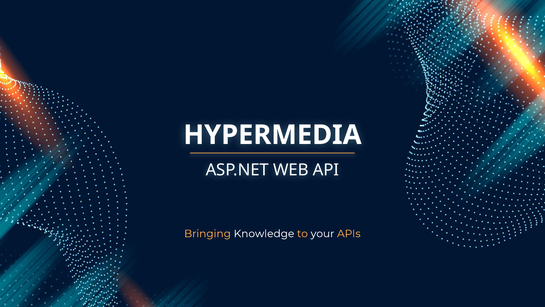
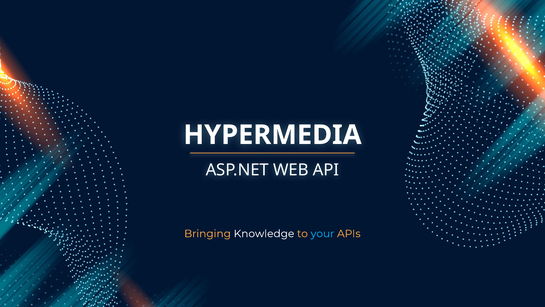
your colour: white -> light blue (322, 233)
